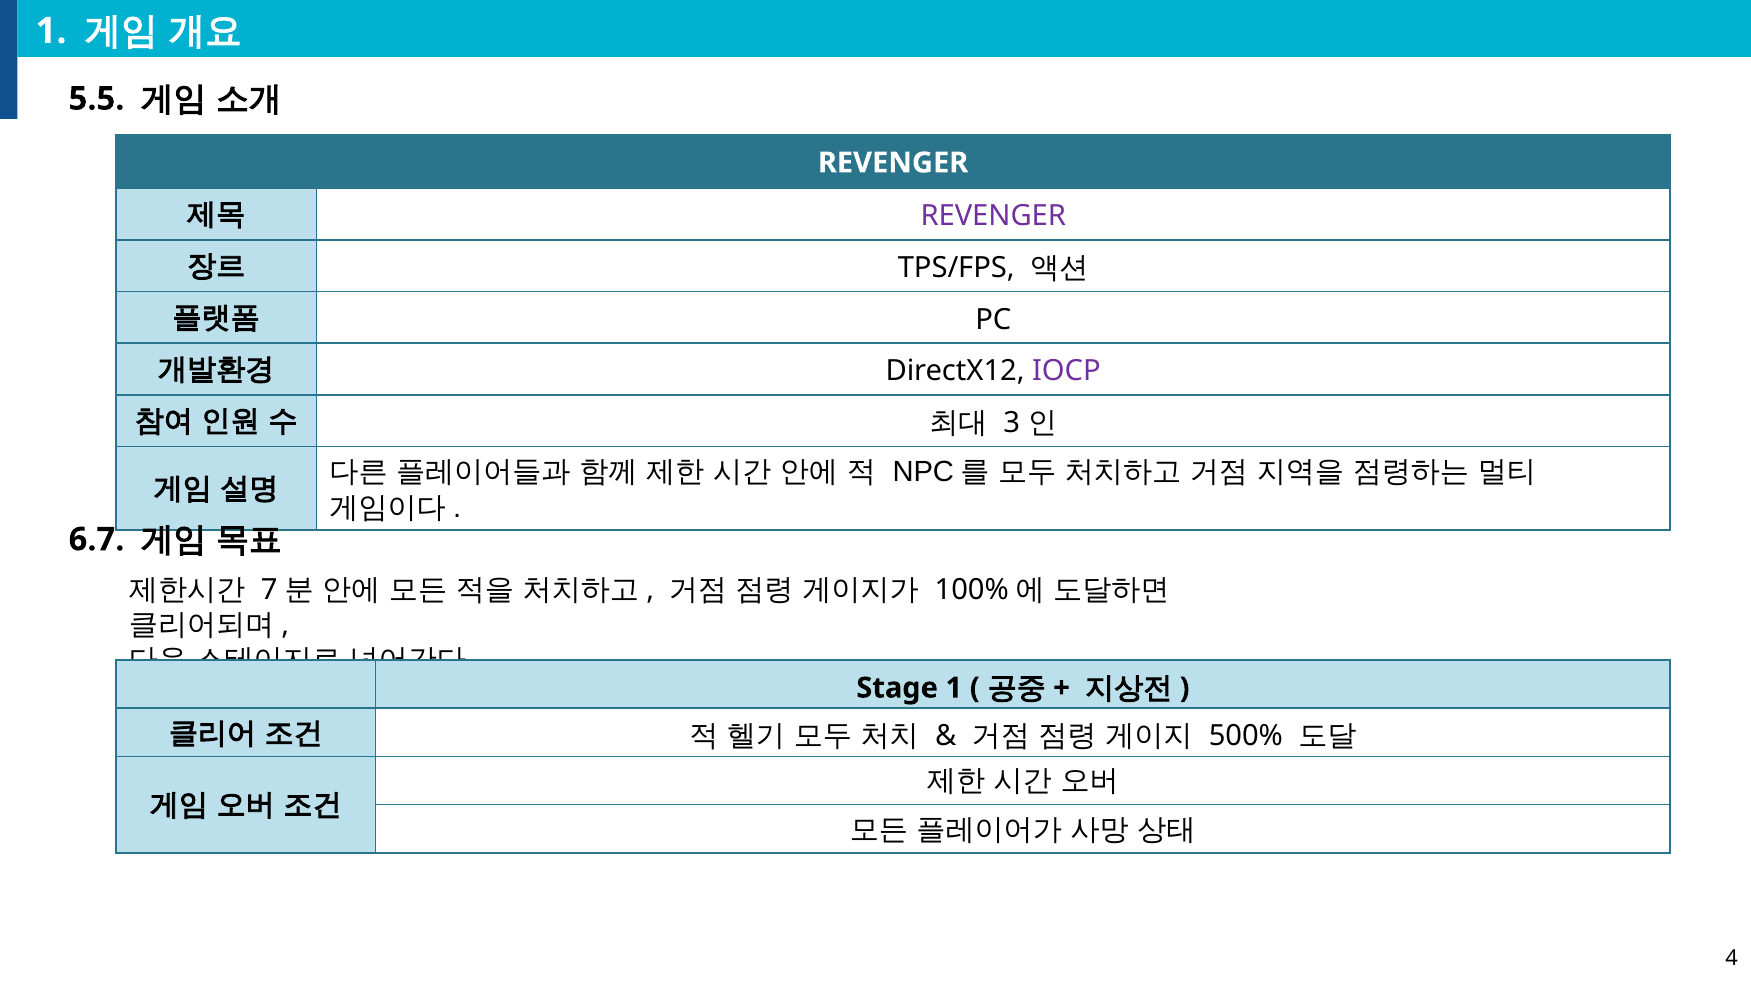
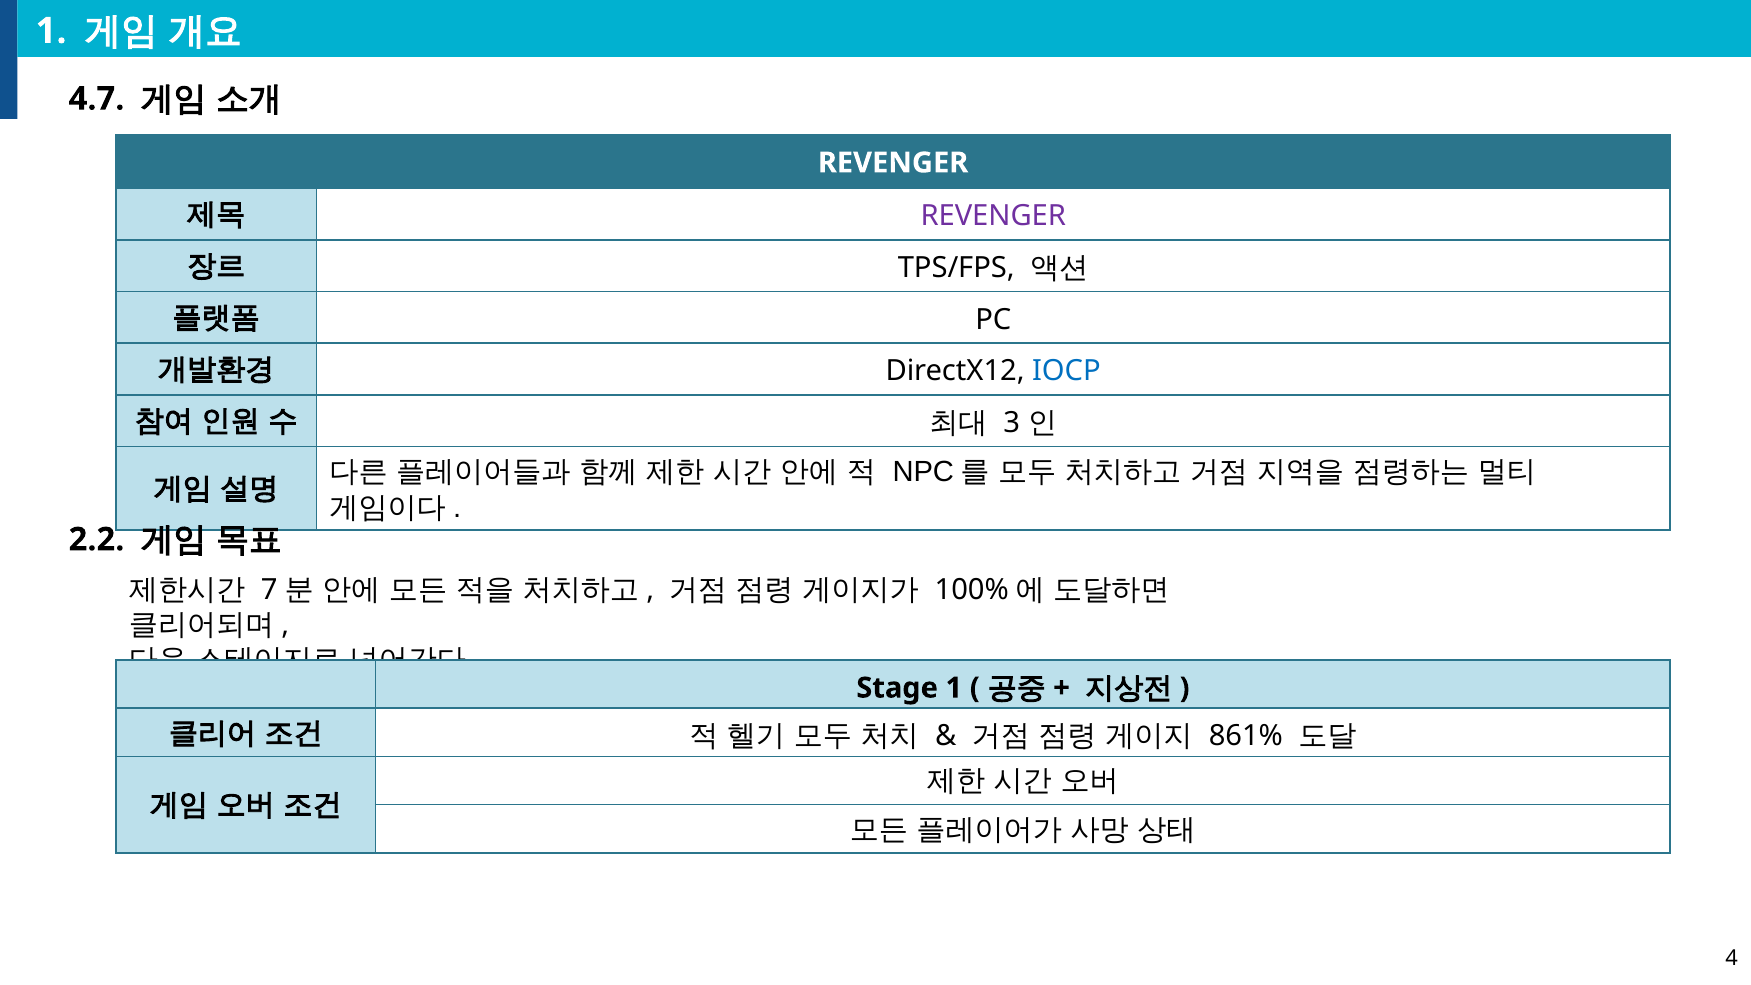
5.5: 5.5 -> 4.7 (97, 99)
IOCP colour: purple -> blue (1066, 371)
6.7: 6.7 -> 2.2 (97, 539)
500%: 500% -> 861% (1246, 736)
